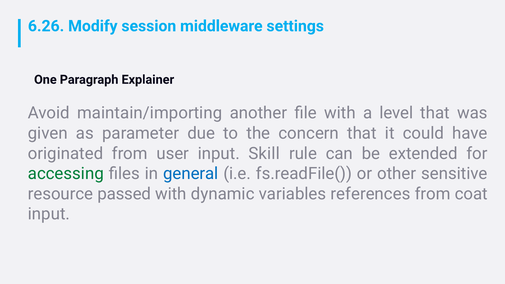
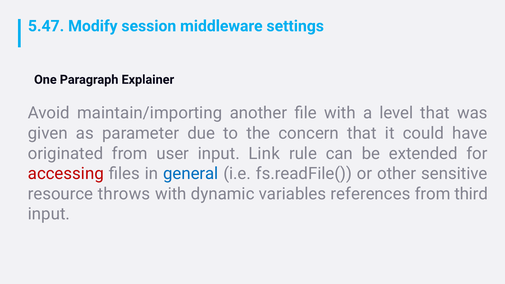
6.26: 6.26 -> 5.47 (46, 26)
Skill: Skill -> Link (264, 154)
accessing colour: green -> red (66, 174)
passed: passed -> throws (124, 194)
coat: coat -> third (471, 194)
